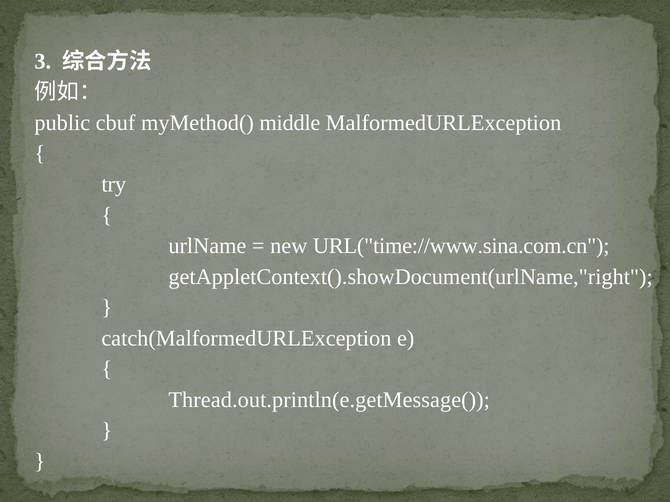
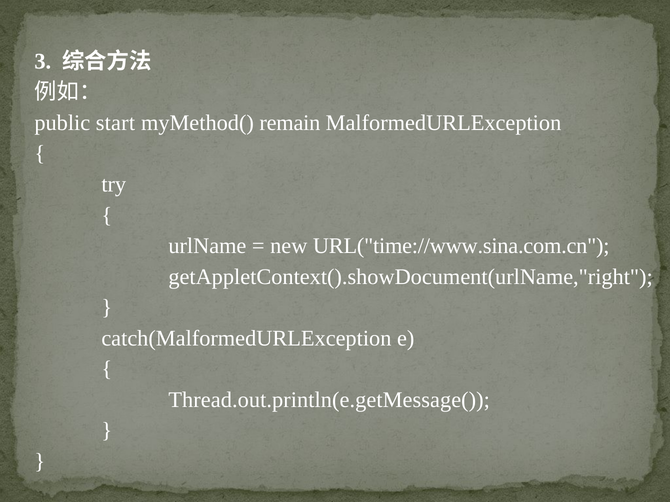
cbuf: cbuf -> start (115, 123)
middle: middle -> remain (290, 123)
